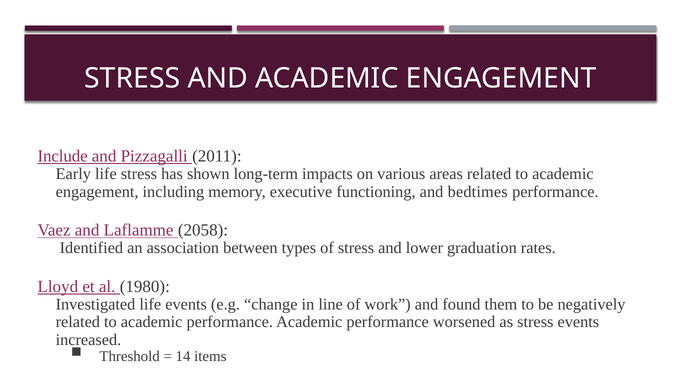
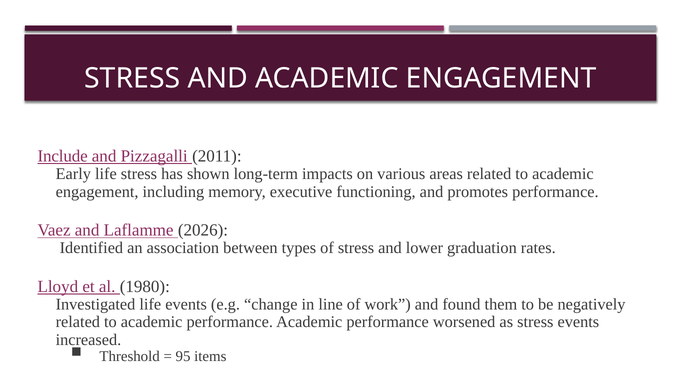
bedtimes: bedtimes -> promotes (478, 192)
2058: 2058 -> 2026 (203, 230)
14: 14 -> 95 (183, 356)
